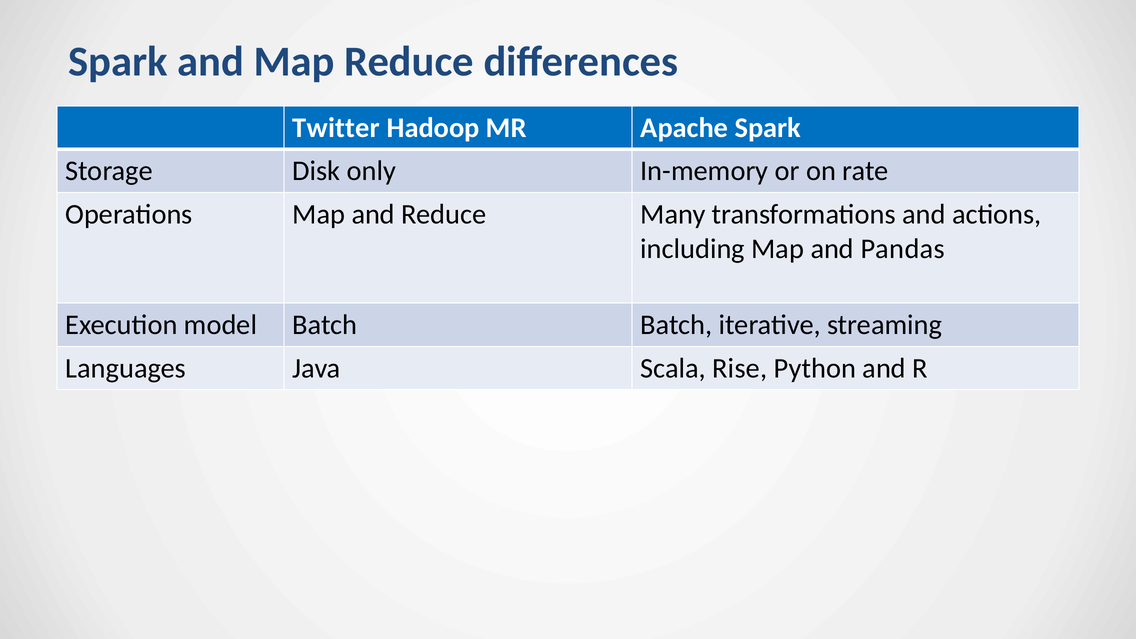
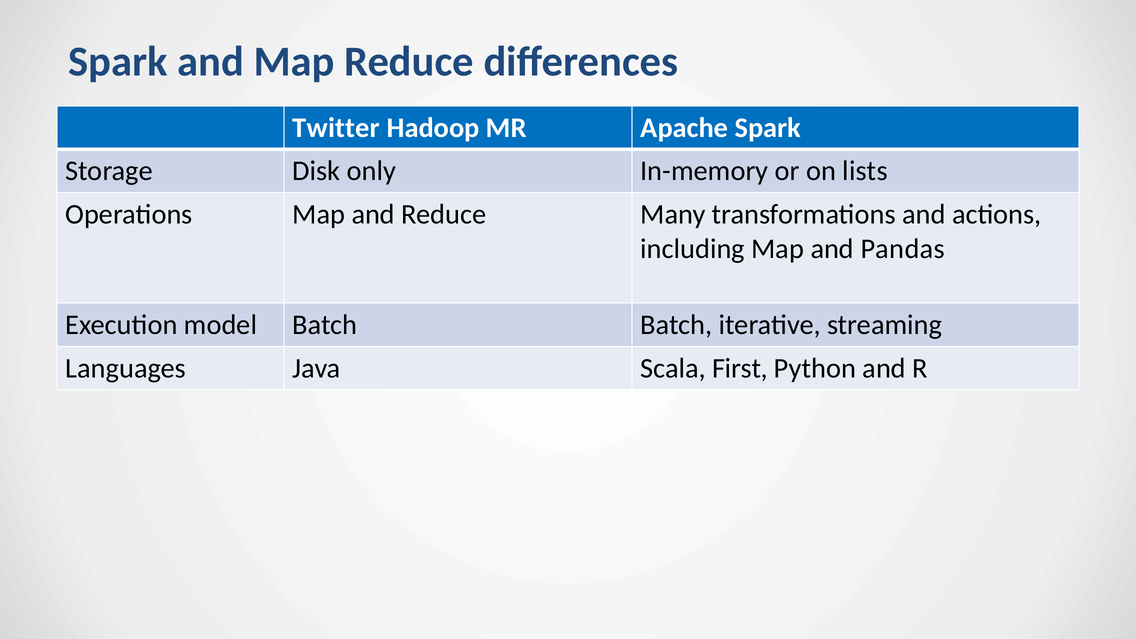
rate: rate -> lists (865, 171)
Rise: Rise -> First (740, 368)
